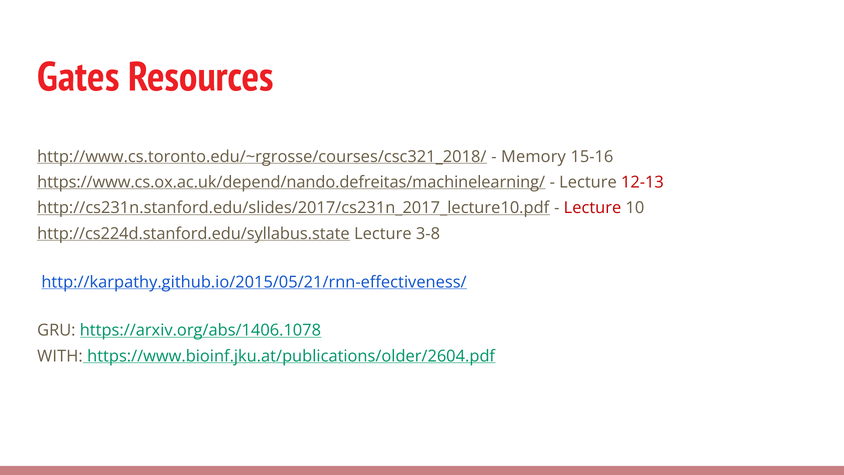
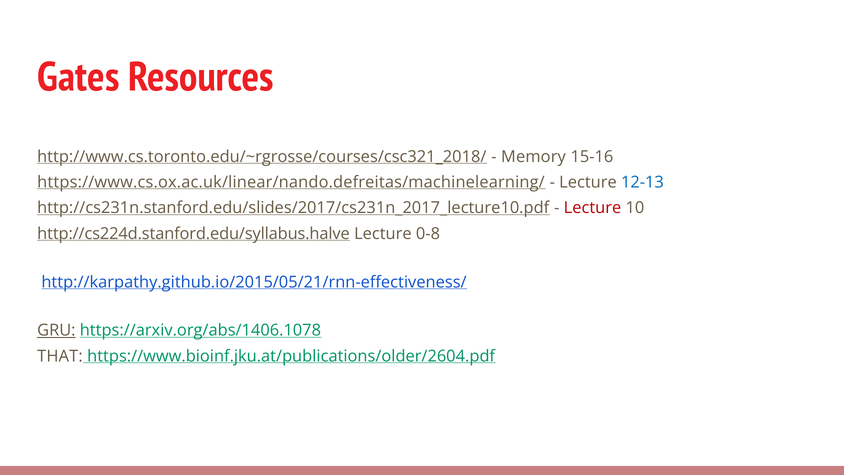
https://www.cs.ox.ac.uk/depend/nando.defreitas/machinelearning/: https://www.cs.ox.ac.uk/depend/nando.defreitas/machinelearning/ -> https://www.cs.ox.ac.uk/linear/nando.defreitas/machinelearning/ (291, 182)
12-13 colour: red -> blue (642, 182)
http://cs224d.stanford.edu/syllabus.state: http://cs224d.stanford.edu/syllabus.state -> http://cs224d.stanford.edu/syllabus.halve (193, 234)
3-8: 3-8 -> 0-8 (428, 234)
GRU underline: none -> present (56, 330)
WITH: WITH -> THAT (60, 356)
